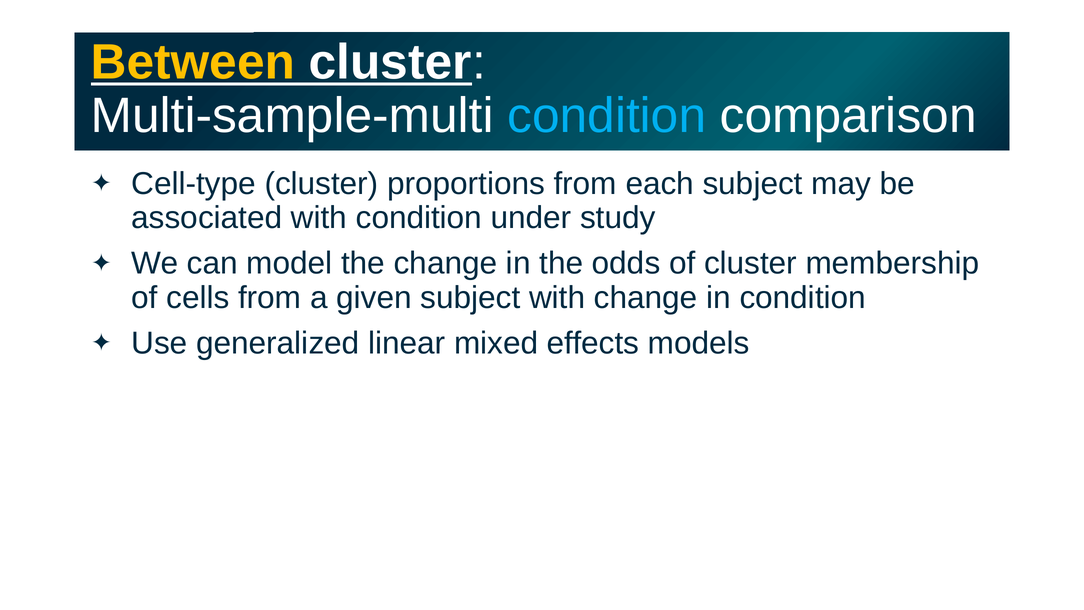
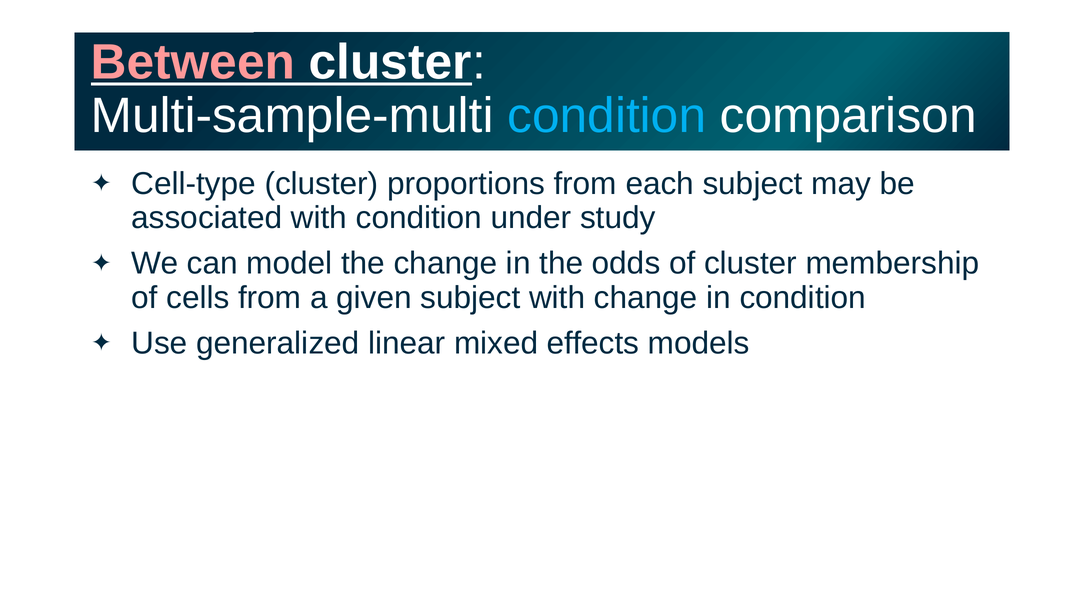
Between colour: yellow -> pink (193, 62)
